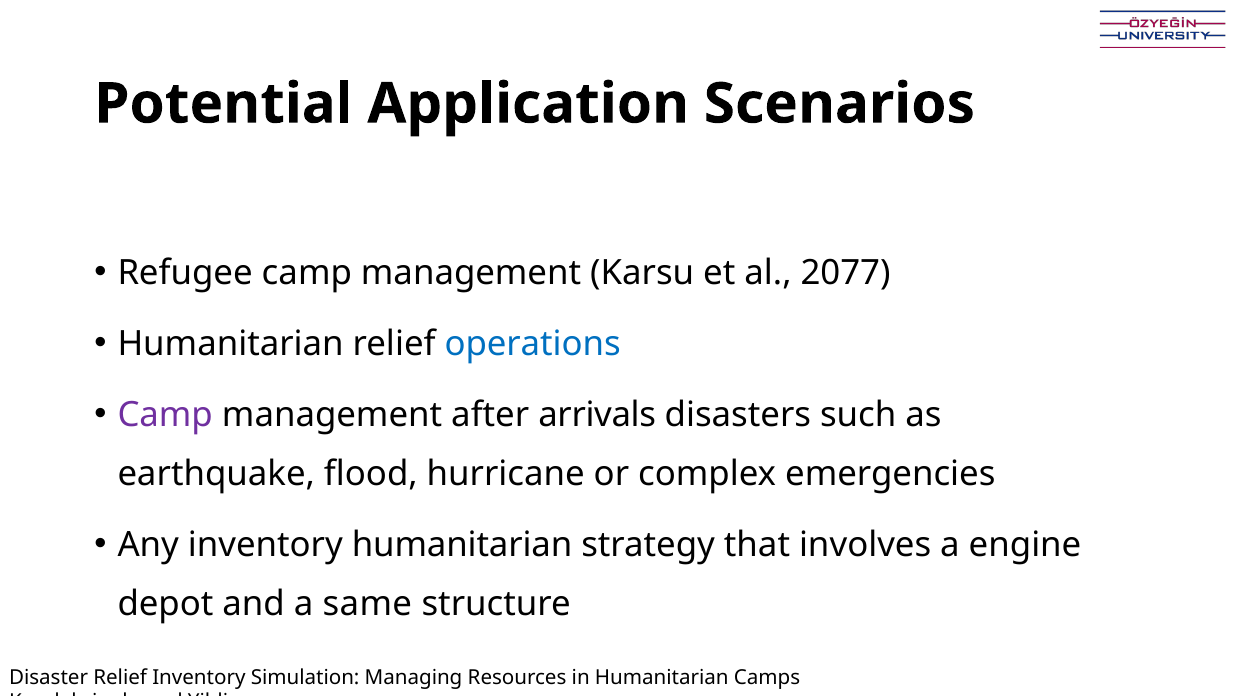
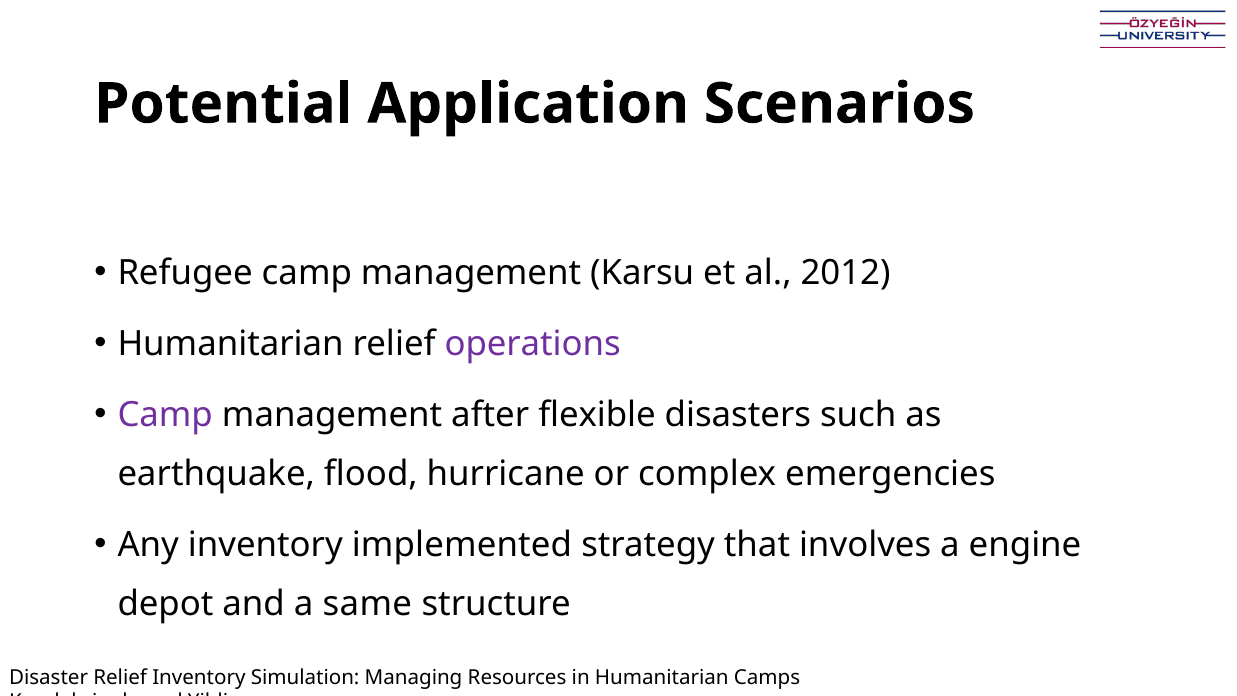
2077: 2077 -> 2012 (846, 273)
operations colour: blue -> purple (533, 344)
arrivals: arrivals -> flexible (597, 415)
inventory humanitarian: humanitarian -> implemented (462, 545)
